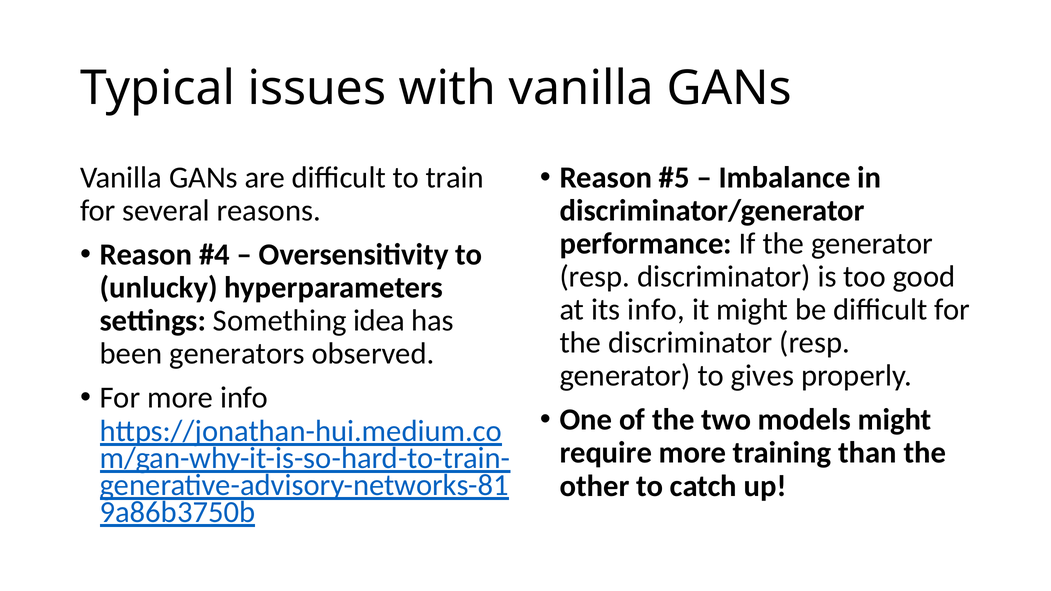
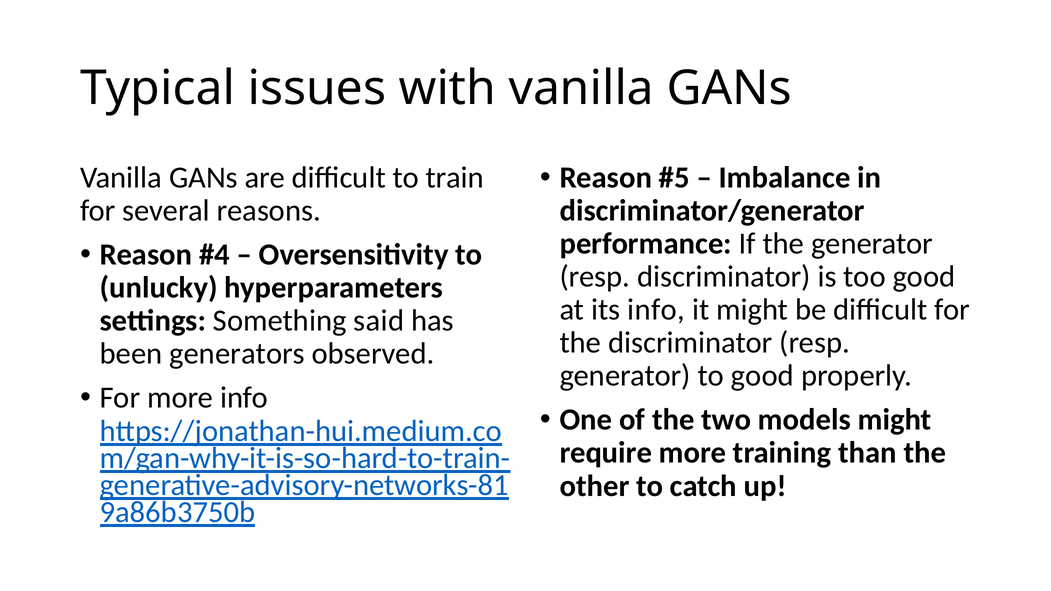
idea: idea -> said (379, 321)
to gives: gives -> good (762, 376)
